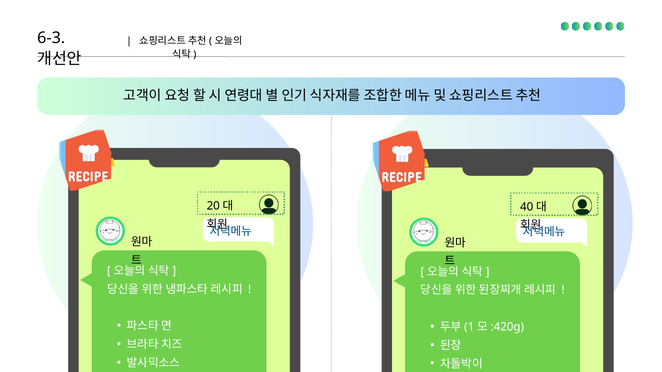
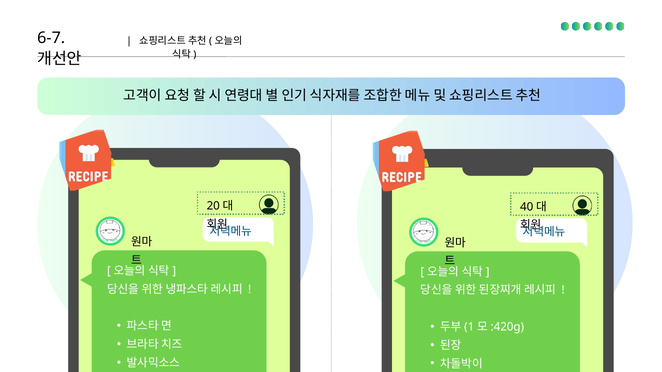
6-3: 6-3 -> 6-7 (51, 38)
